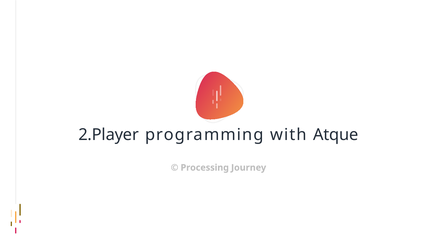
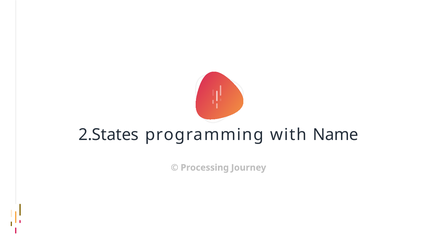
2.Player: 2.Player -> 2.States (109, 135)
Atque: Atque -> Name (336, 135)
